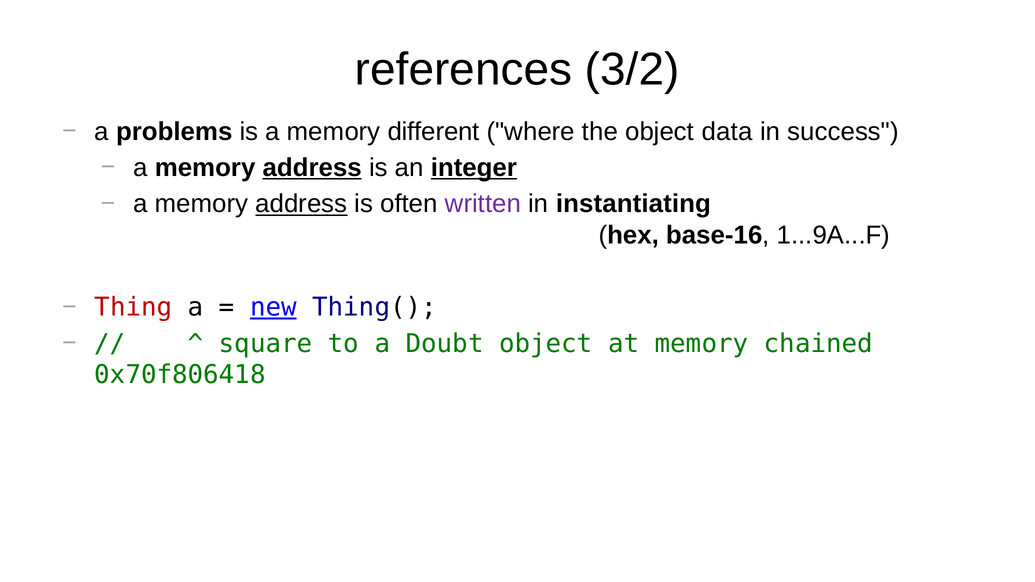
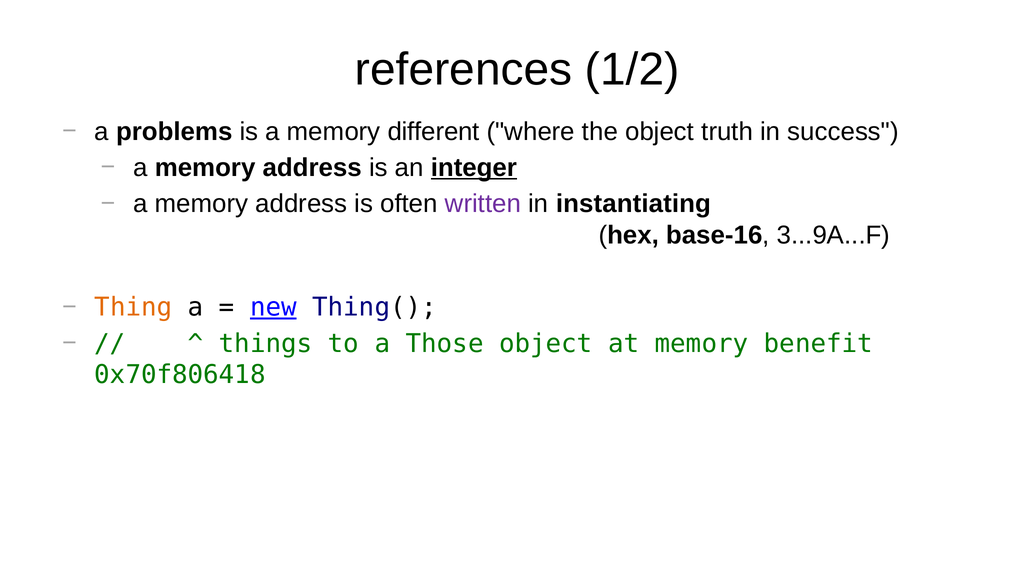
3/2: 3/2 -> 1/2 (632, 70)
data: data -> truth (727, 132)
address underline: present -> none (312, 168)
address underline: present -> none (301, 204)
1...9A...F: 1...9A...F -> 3...9A...F (833, 235)
Thing colour: red -> orange (133, 308)
square: square -> things (266, 344)
Doubt: Doubt -> Those (445, 344)
chained: chained -> benefit (818, 344)
